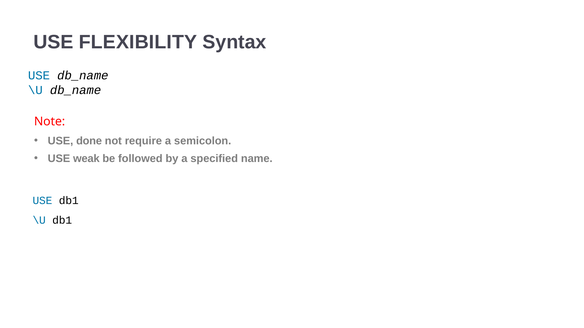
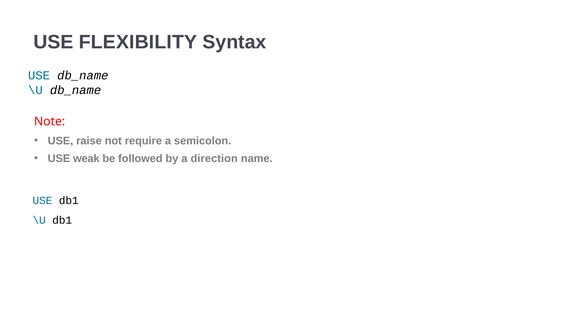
done: done -> raise (89, 141)
specified: specified -> direction (214, 159)
